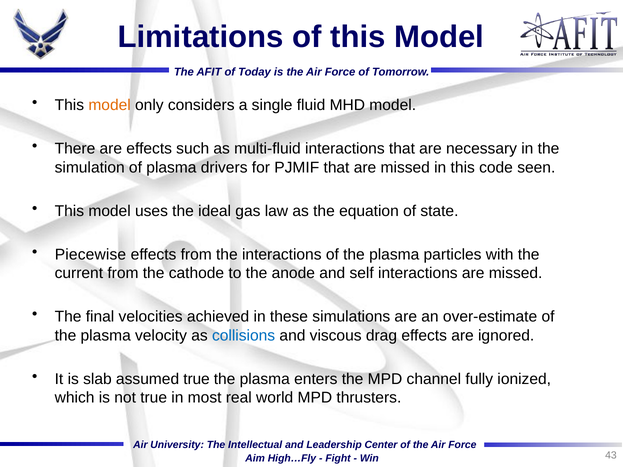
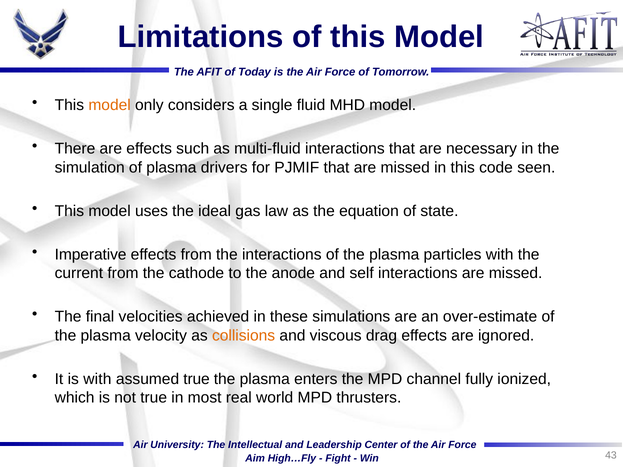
Piecewise: Piecewise -> Imperative (91, 255)
collisions colour: blue -> orange (244, 336)
is slab: slab -> with (97, 379)
